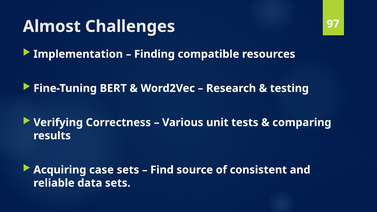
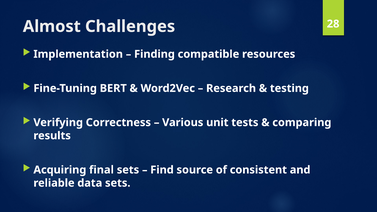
97: 97 -> 28 (333, 24)
case: case -> final (101, 170)
